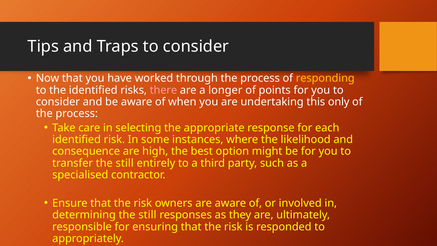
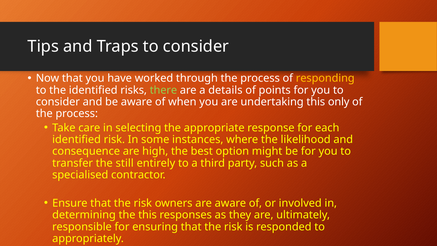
there colour: pink -> light green (163, 90)
longer: longer -> details (225, 90)
determining the still: still -> this (148, 215)
